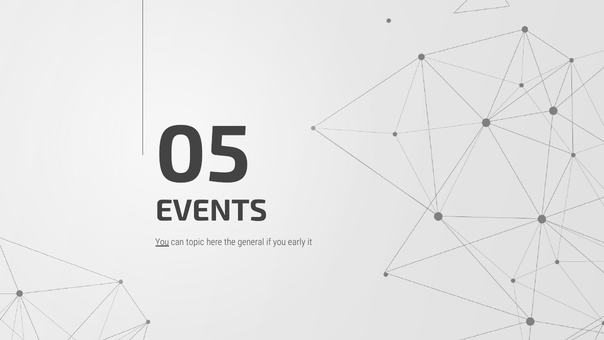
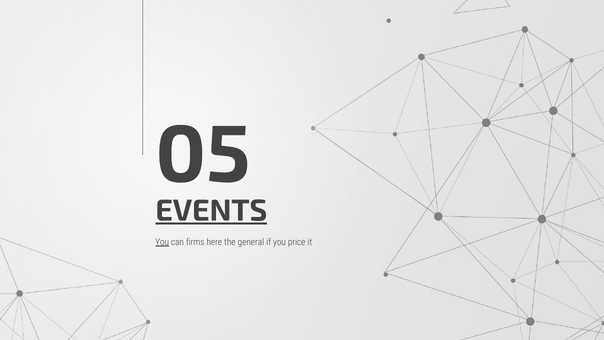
EVENTS underline: none -> present (211, 210)
topic: topic -> firms (195, 242)
early: early -> price (297, 242)
